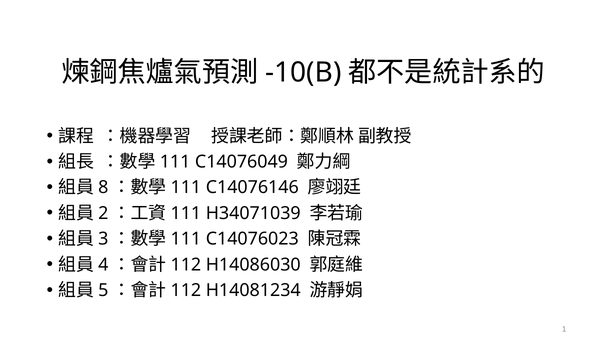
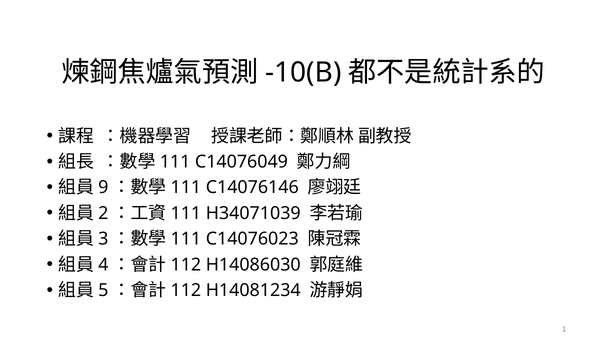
8: 8 -> 9 (103, 187)
